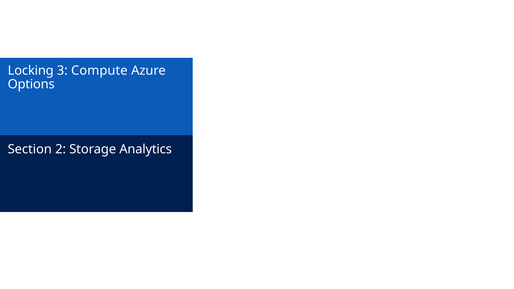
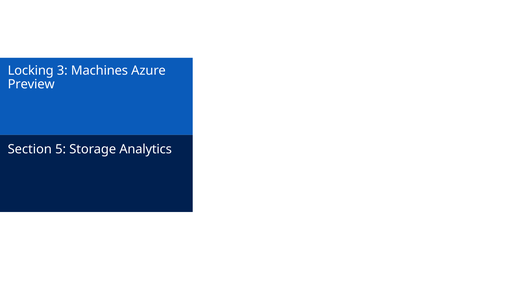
Compute: Compute -> Machines (99, 70)
Options: Options -> Preview (31, 84)
2: 2 -> 5 (61, 149)
